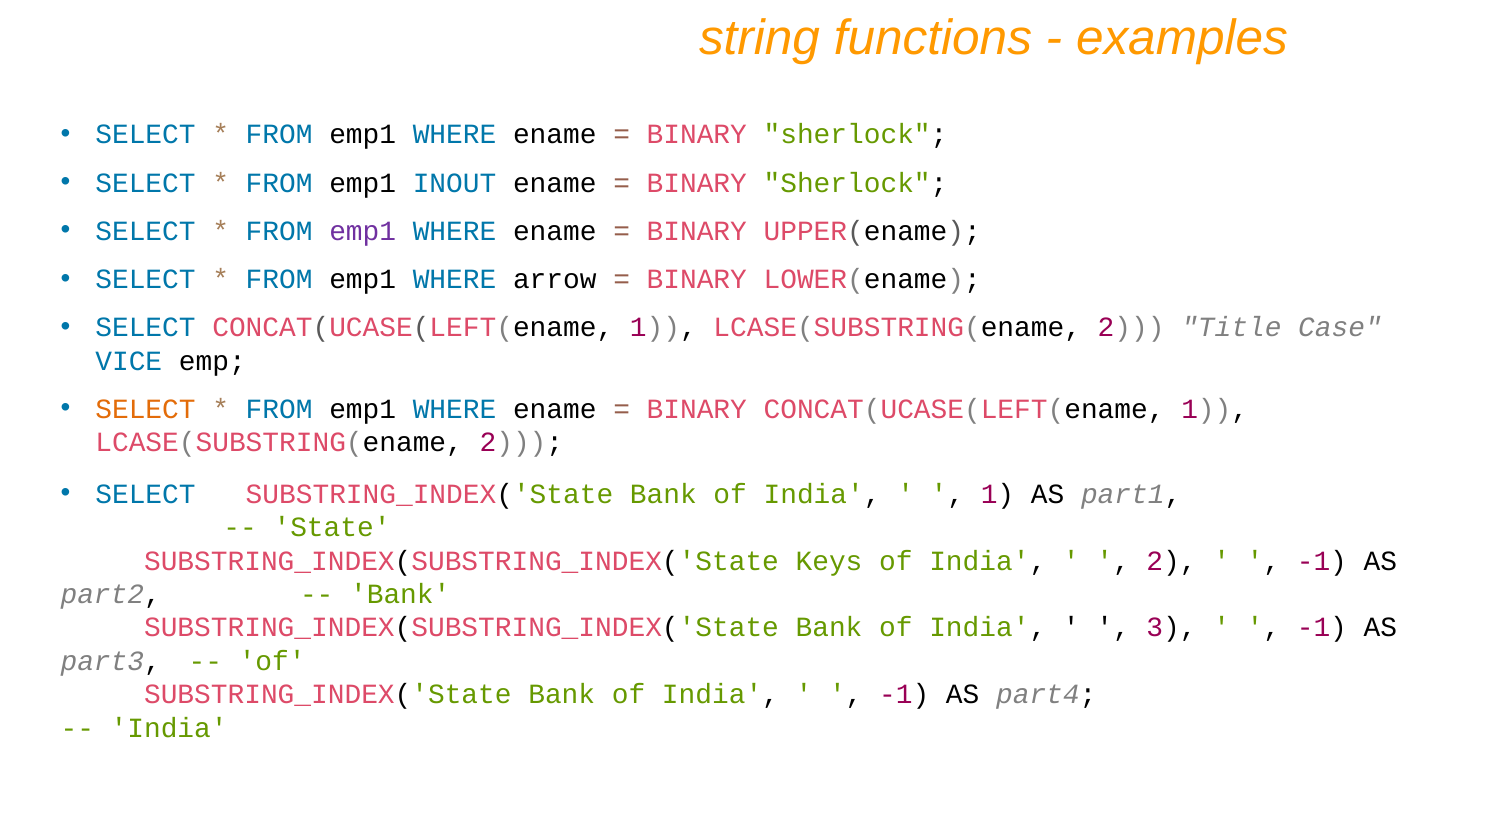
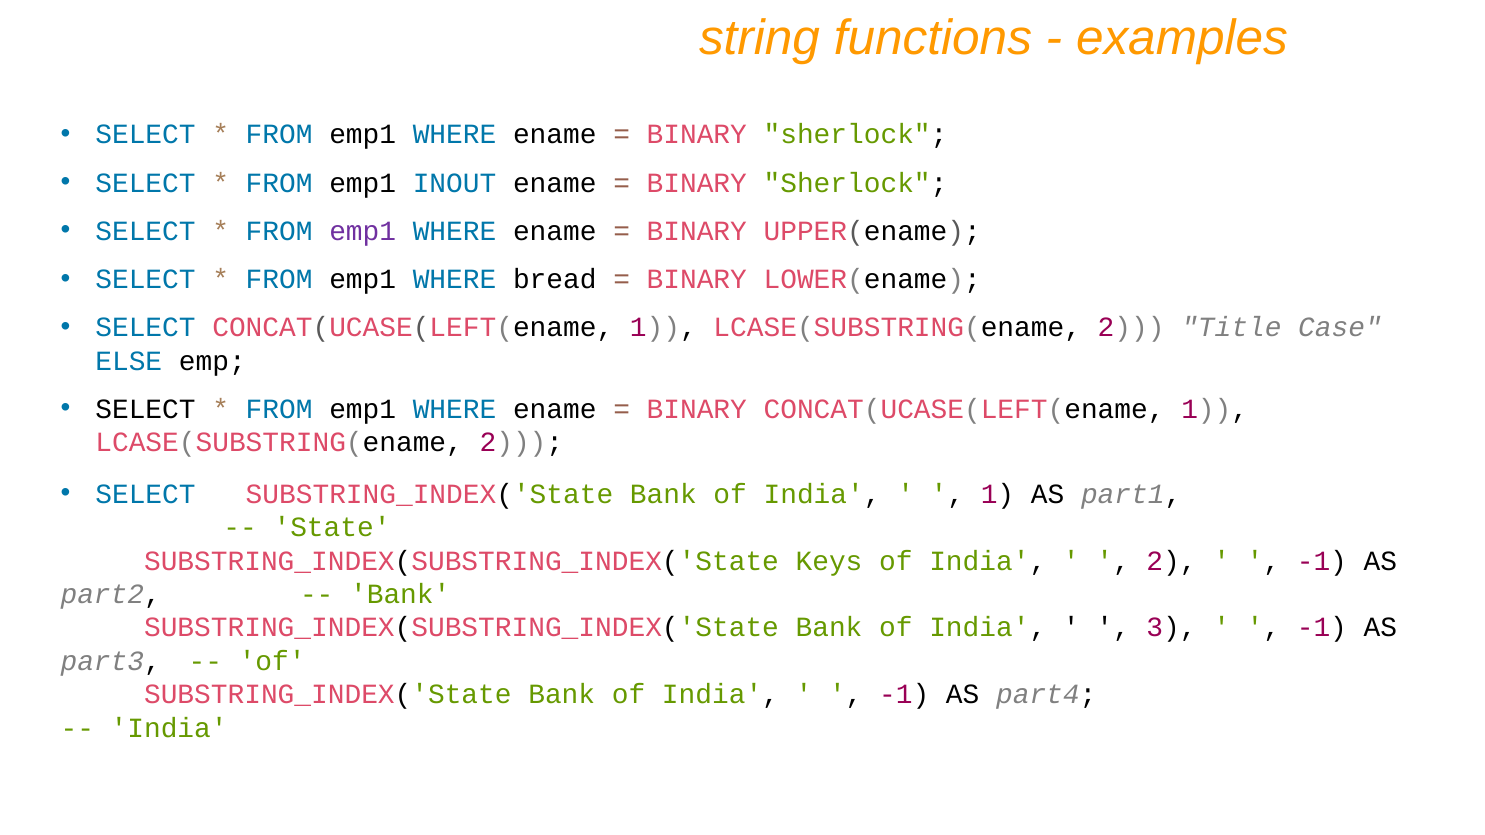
arrow: arrow -> bread (555, 279)
VICE: VICE -> ELSE (129, 361)
SELECT colour: orange -> black (145, 409)
